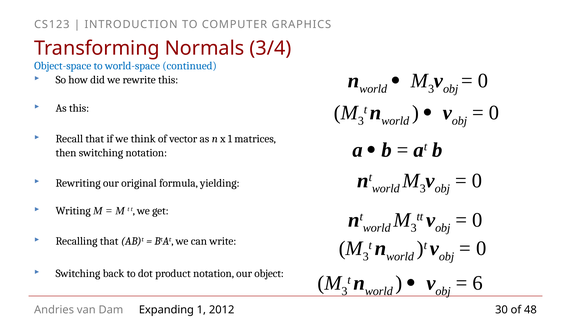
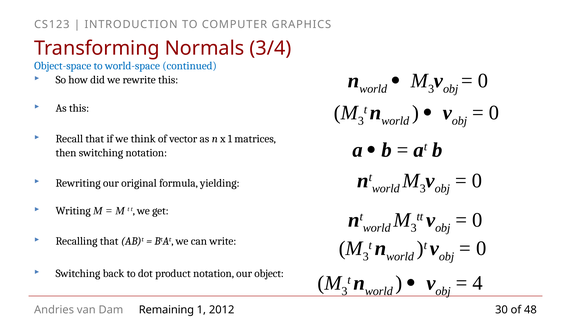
6: 6 -> 4 (478, 283)
Expanding: Expanding -> Remaining (166, 310)
